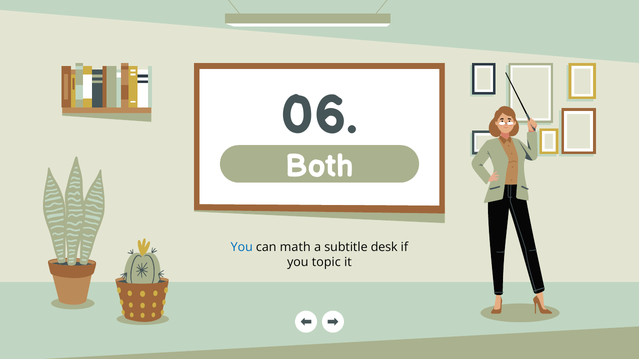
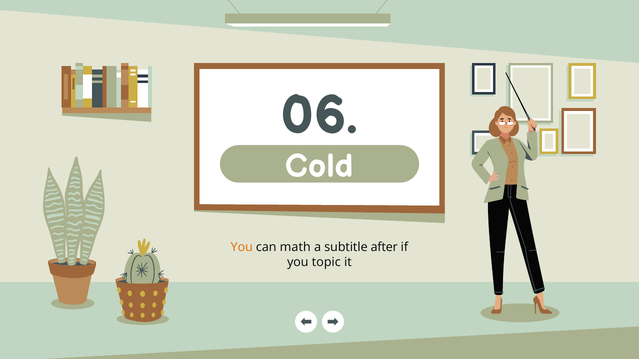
Both: Both -> Cold (319, 166)
You colour: blue -> orange (242, 247)
desk: desk -> after (384, 247)
